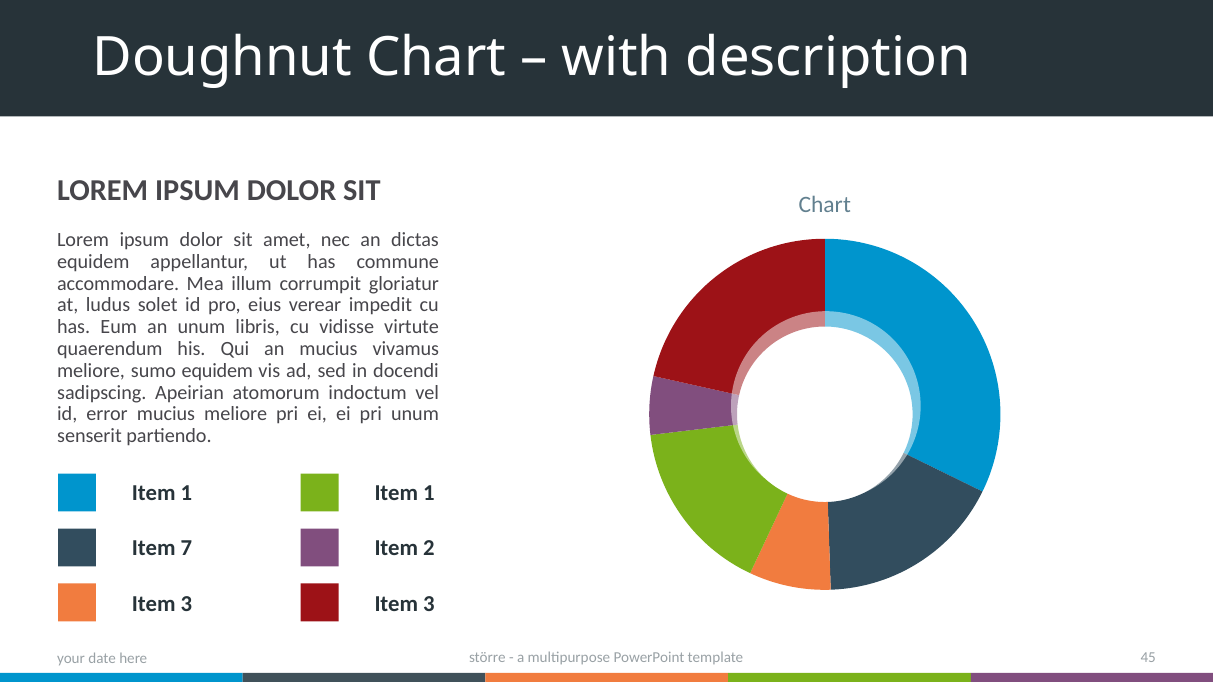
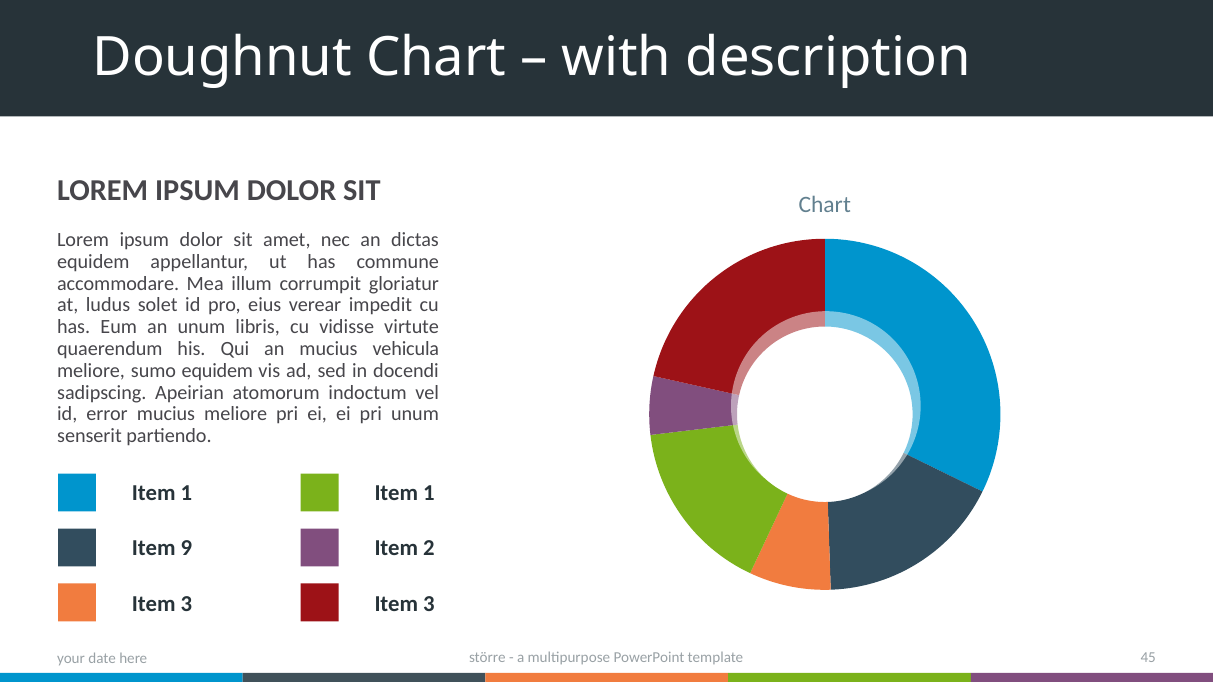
vivamus: vivamus -> vehicula (406, 349)
7: 7 -> 9 (186, 549)
